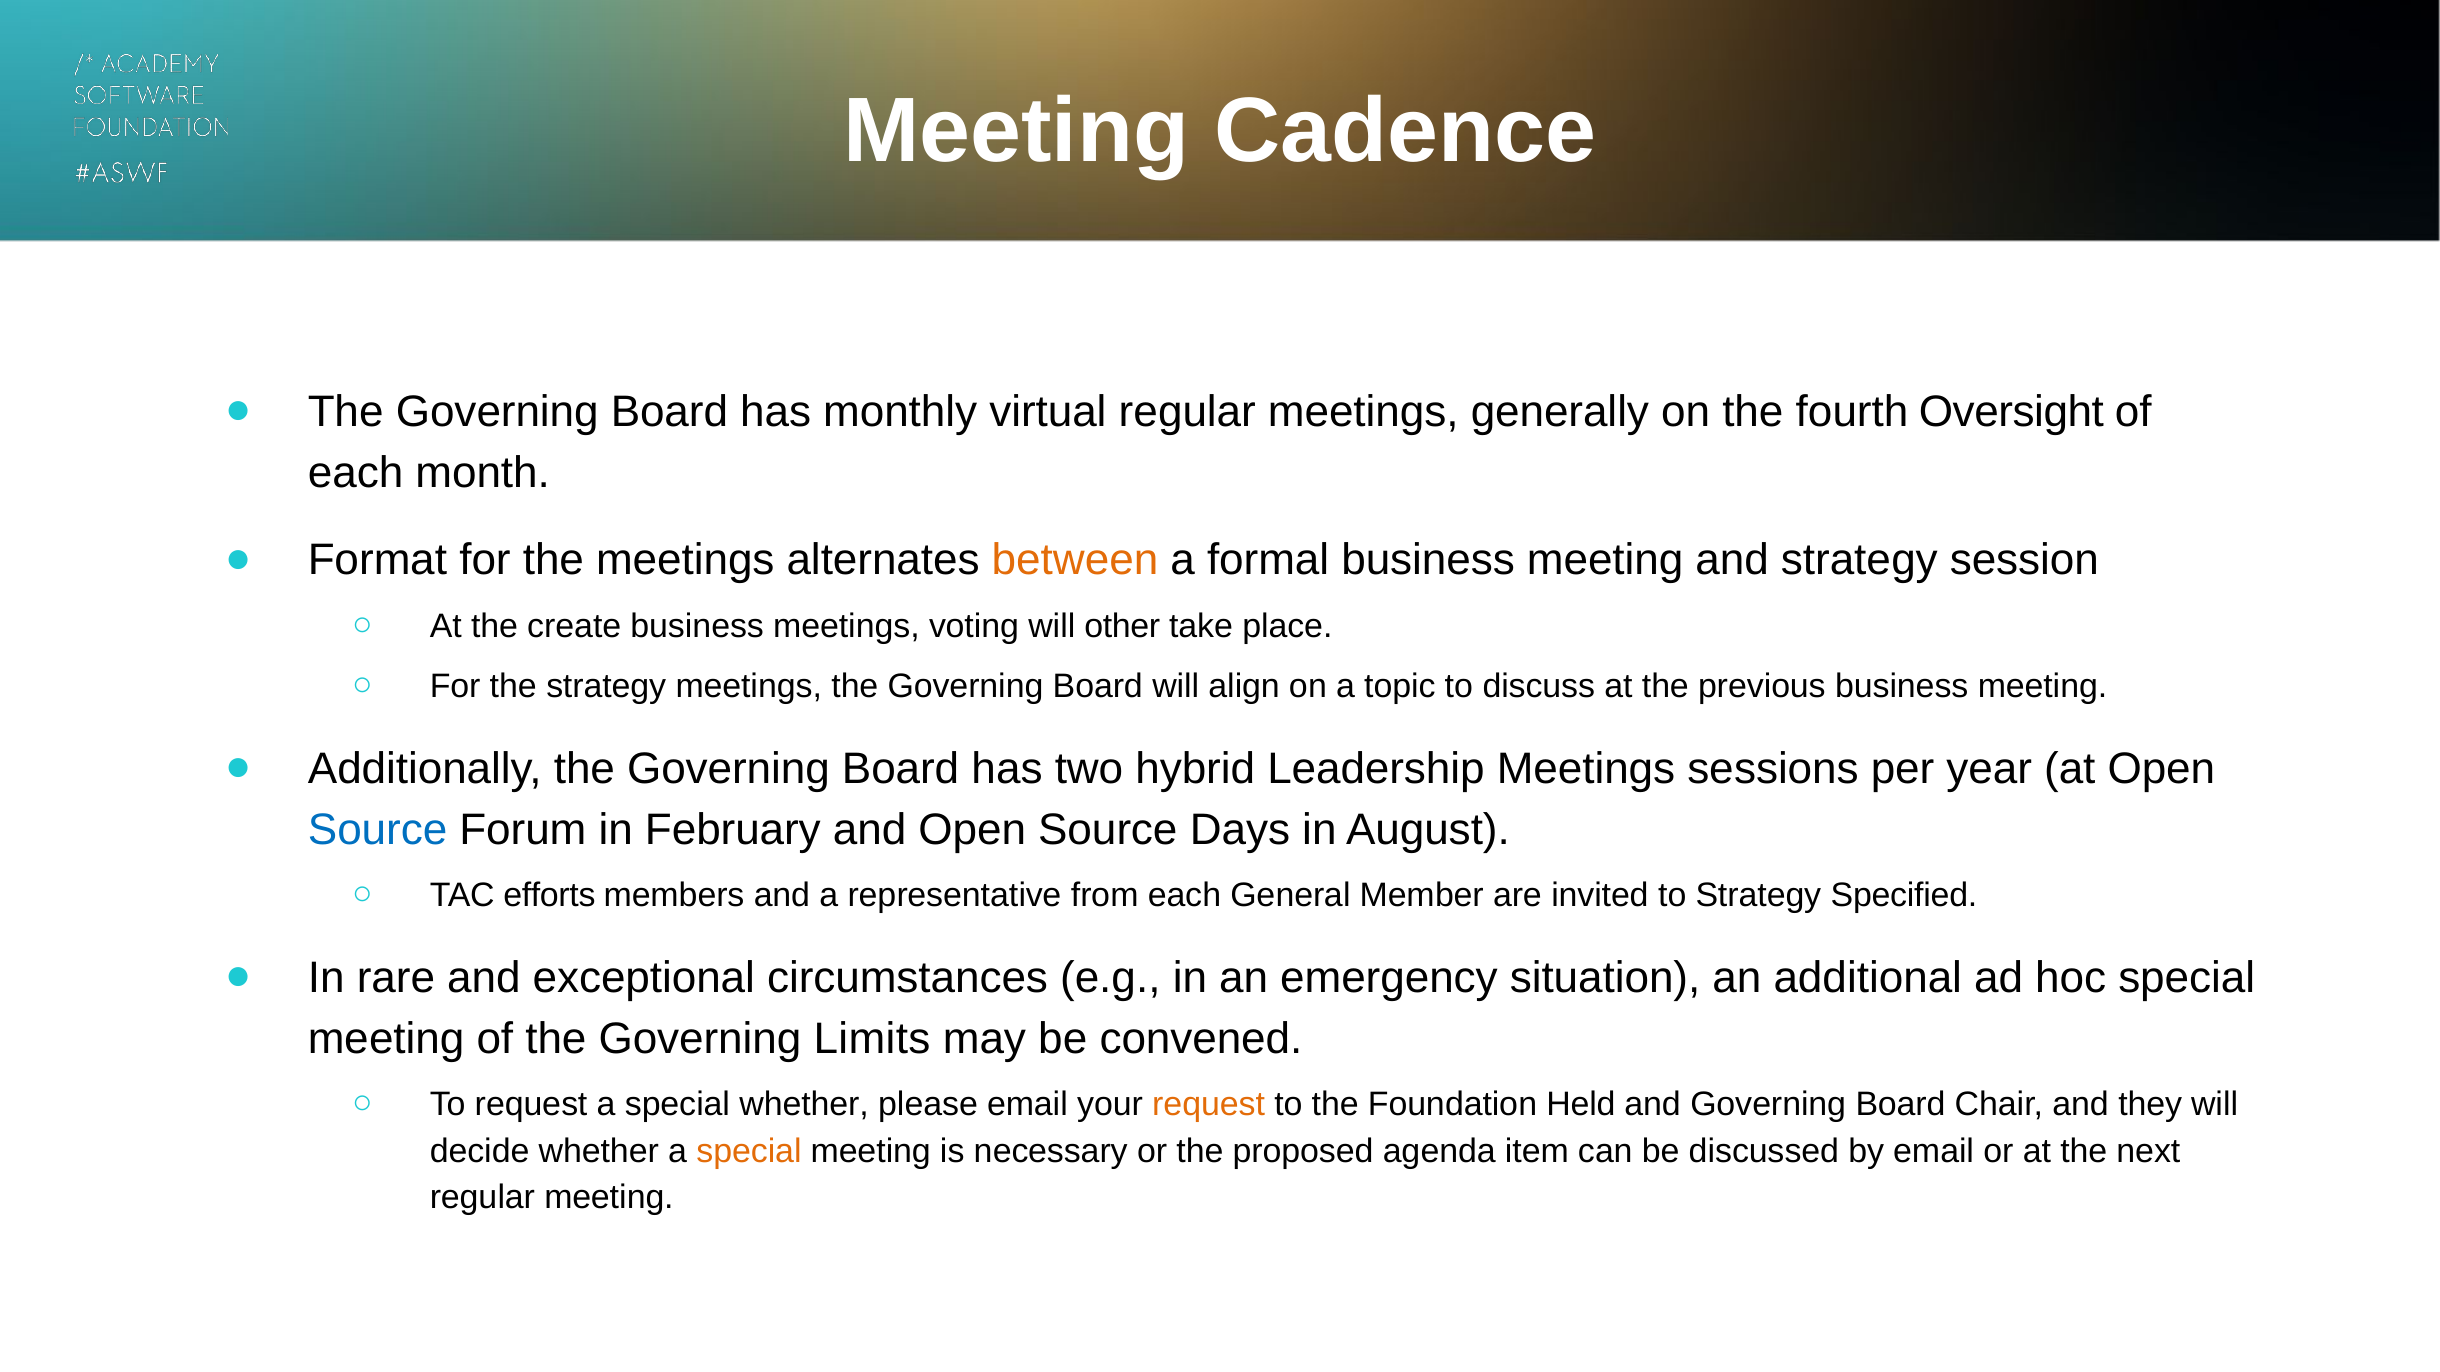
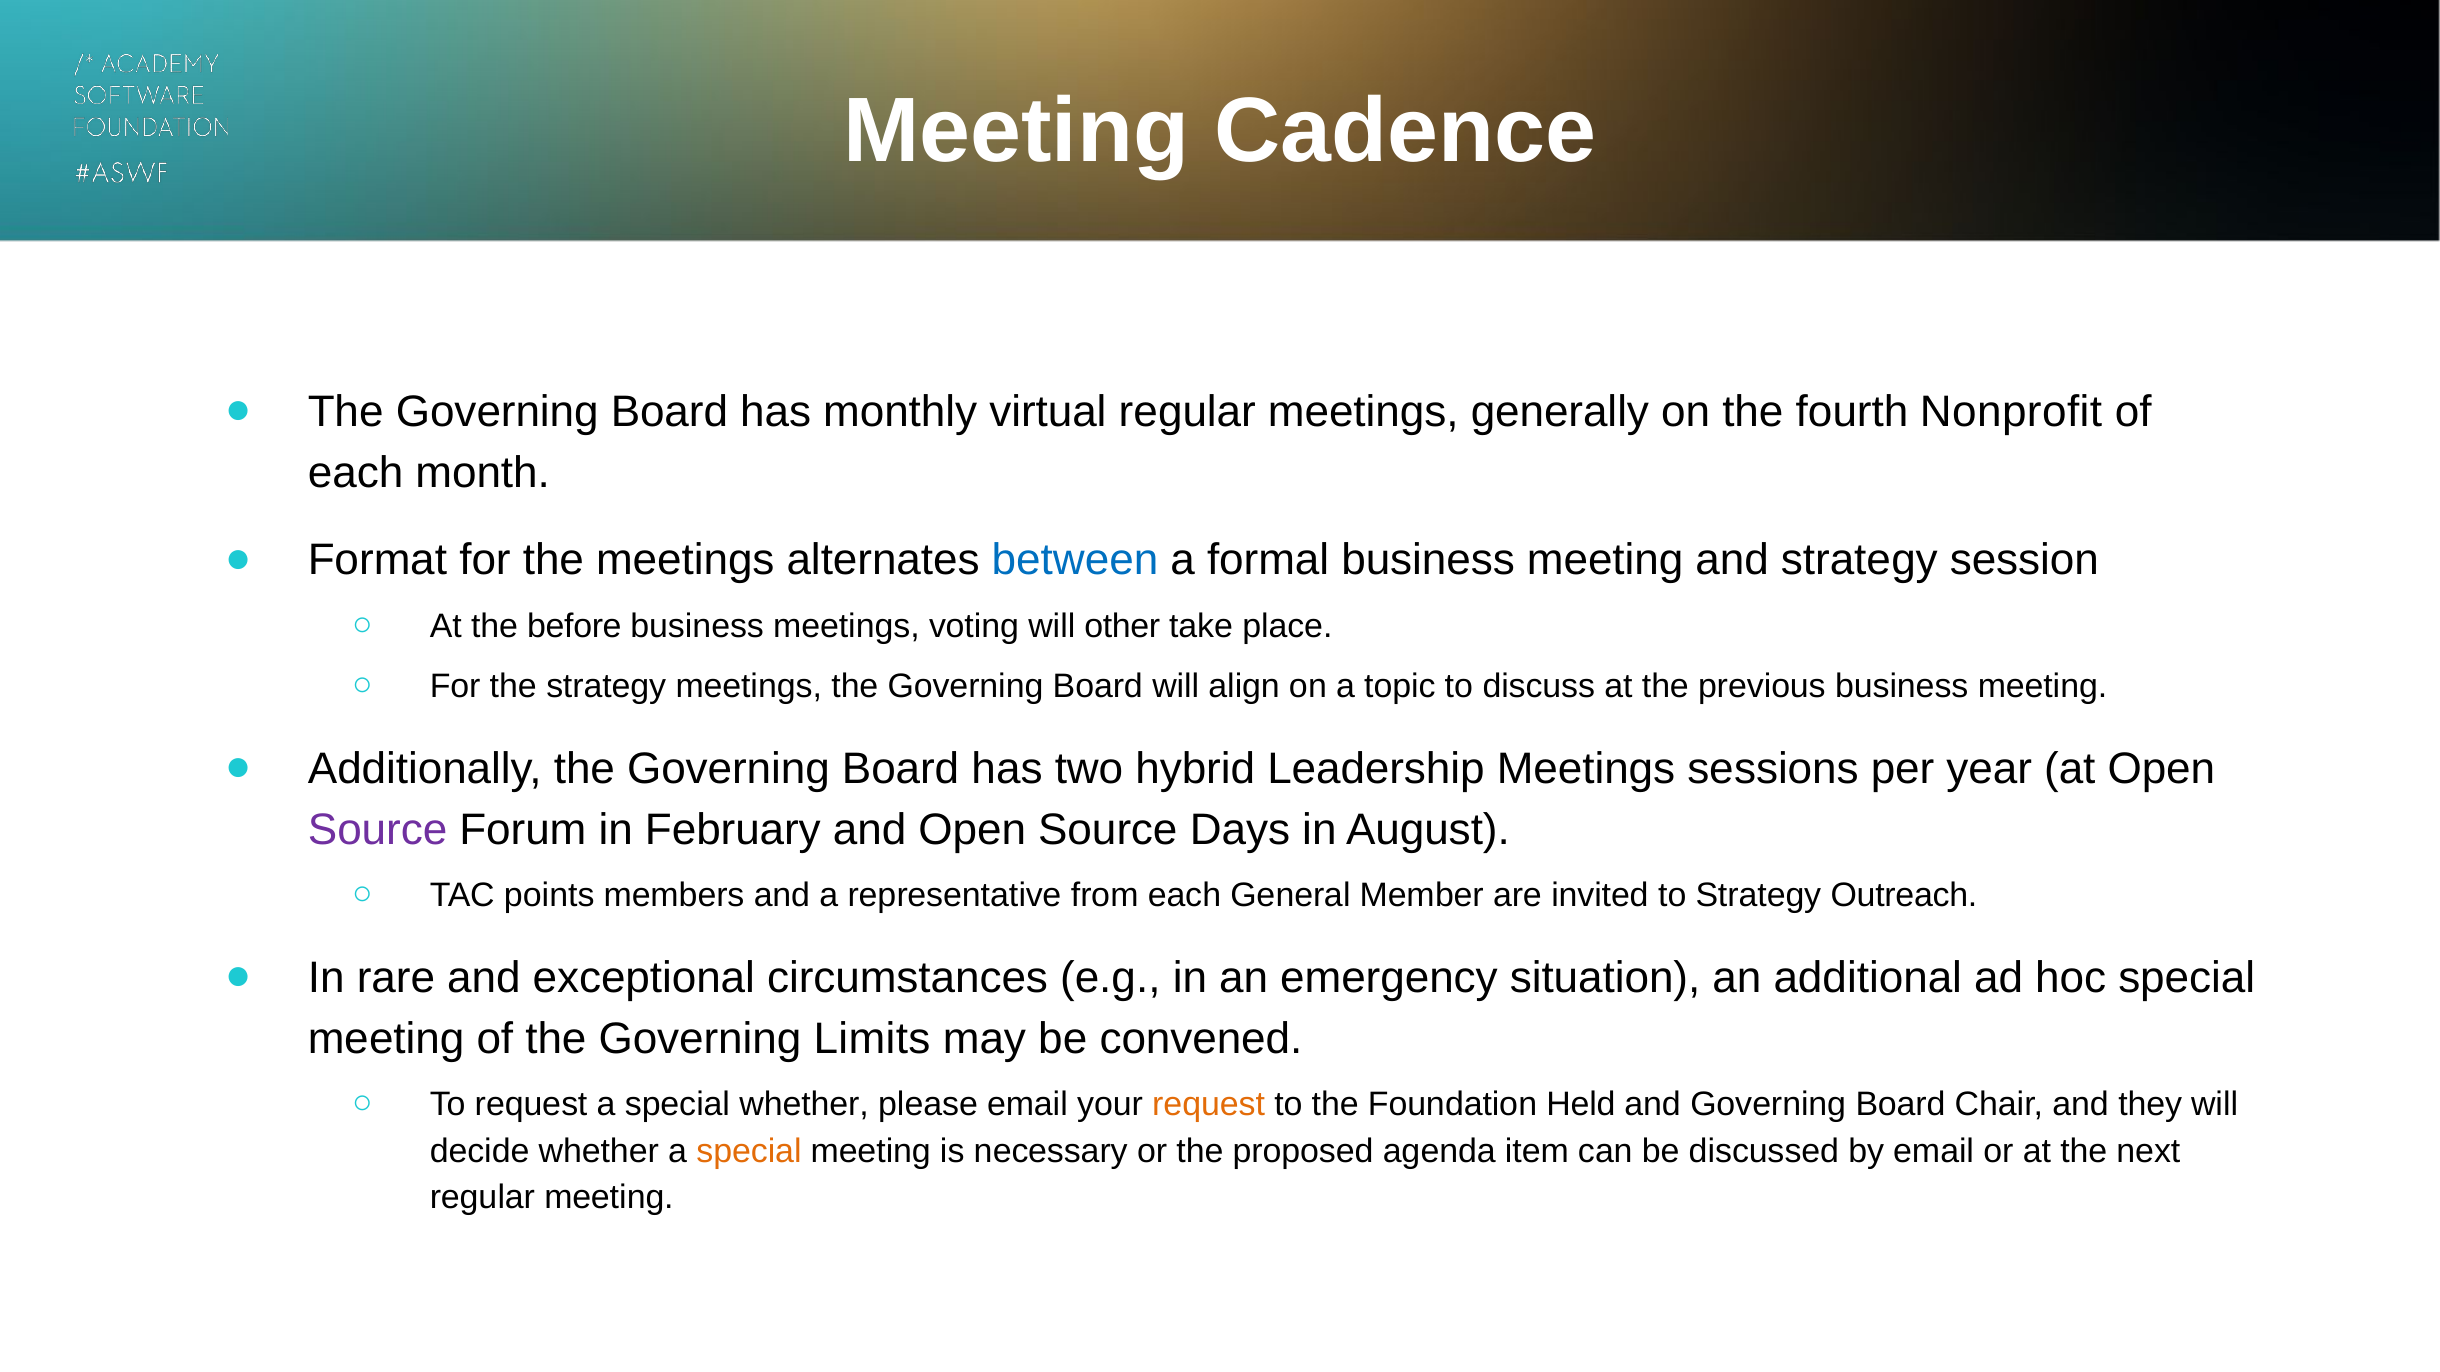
Oversight: Oversight -> Nonprofit (2011, 412)
between colour: orange -> blue (1075, 561)
create: create -> before (574, 626)
Source colour: blue -> purple (378, 830)
efforts: efforts -> points (549, 896)
Specified: Specified -> Outreach (1904, 896)
